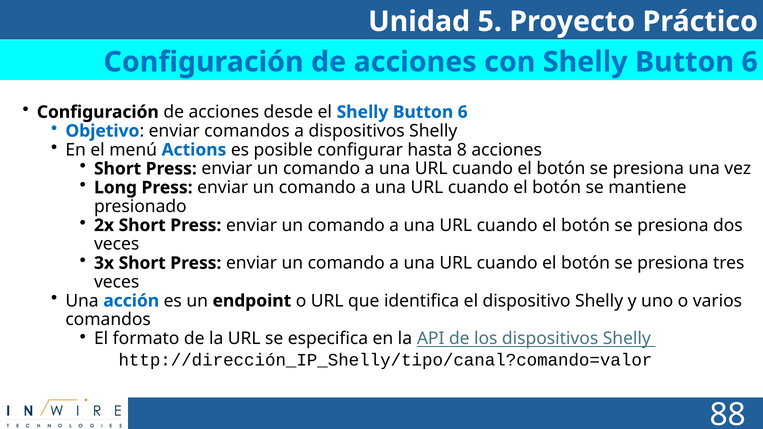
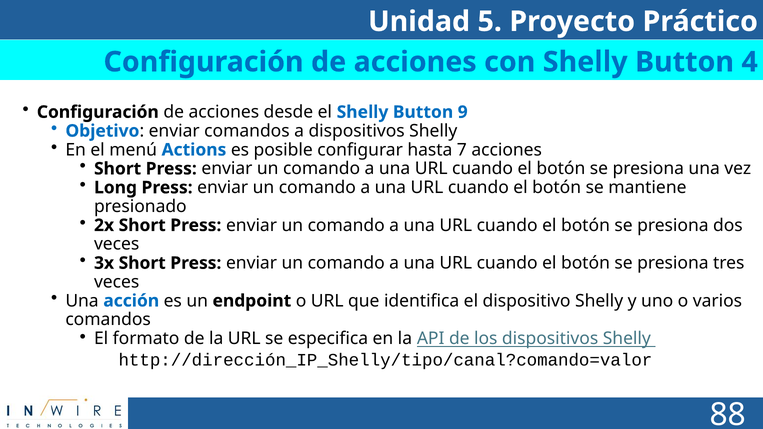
con Shelly Button 6: 6 -> 4 (750, 62)
el Shelly Button 6: 6 -> 9 (463, 112)
8: 8 -> 7 (462, 150)
